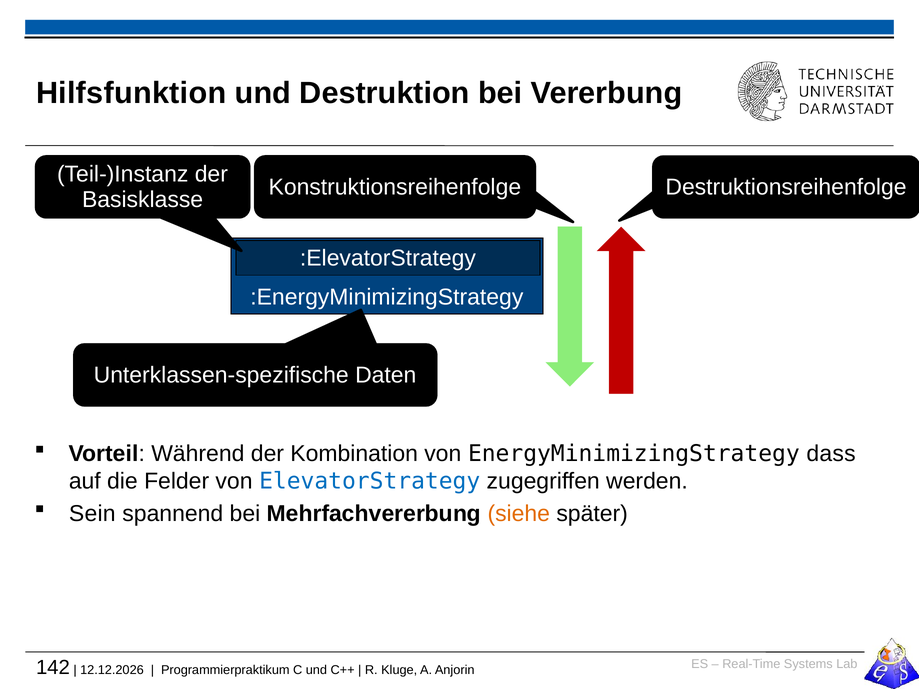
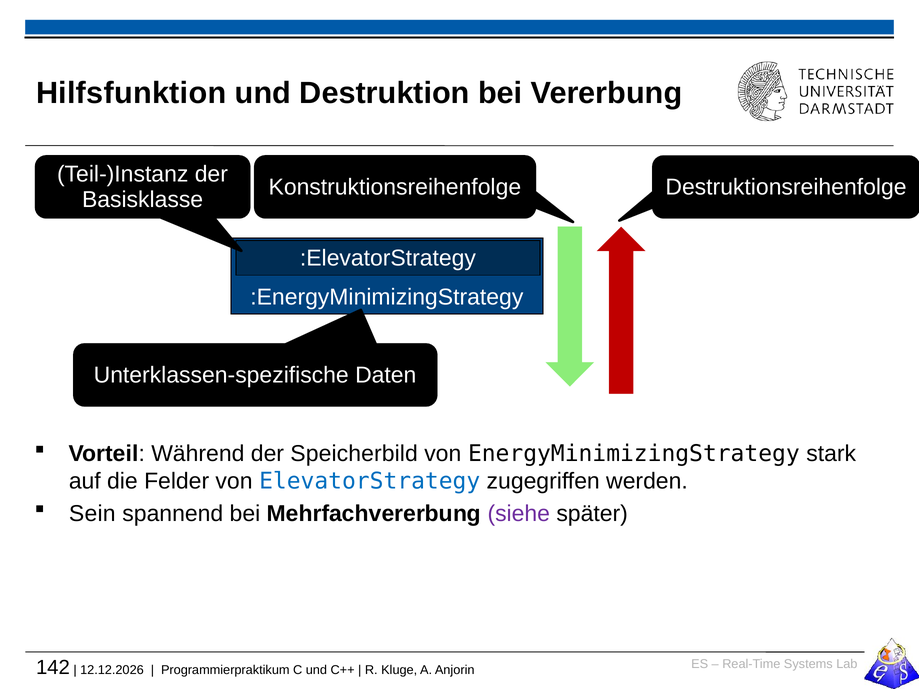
Kombination: Kombination -> Speicherbild (354, 454)
dass: dass -> stark (831, 454)
siehe colour: orange -> purple (519, 514)
